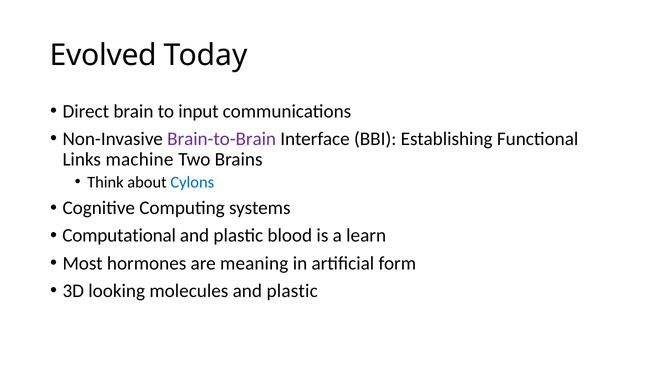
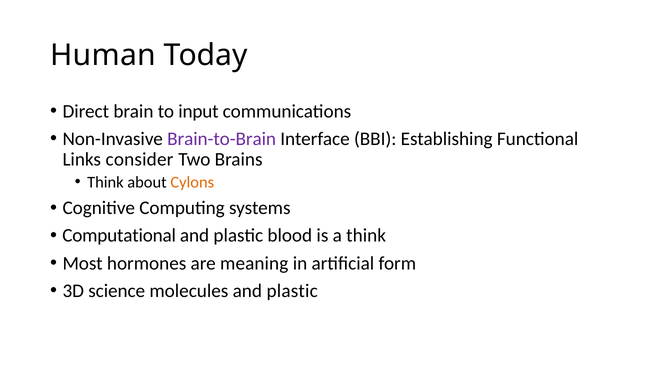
Evolved: Evolved -> Human (103, 55)
machine: machine -> consider (140, 159)
Cylons colour: blue -> orange (192, 182)
a learn: learn -> think (366, 236)
looking: looking -> science (117, 291)
